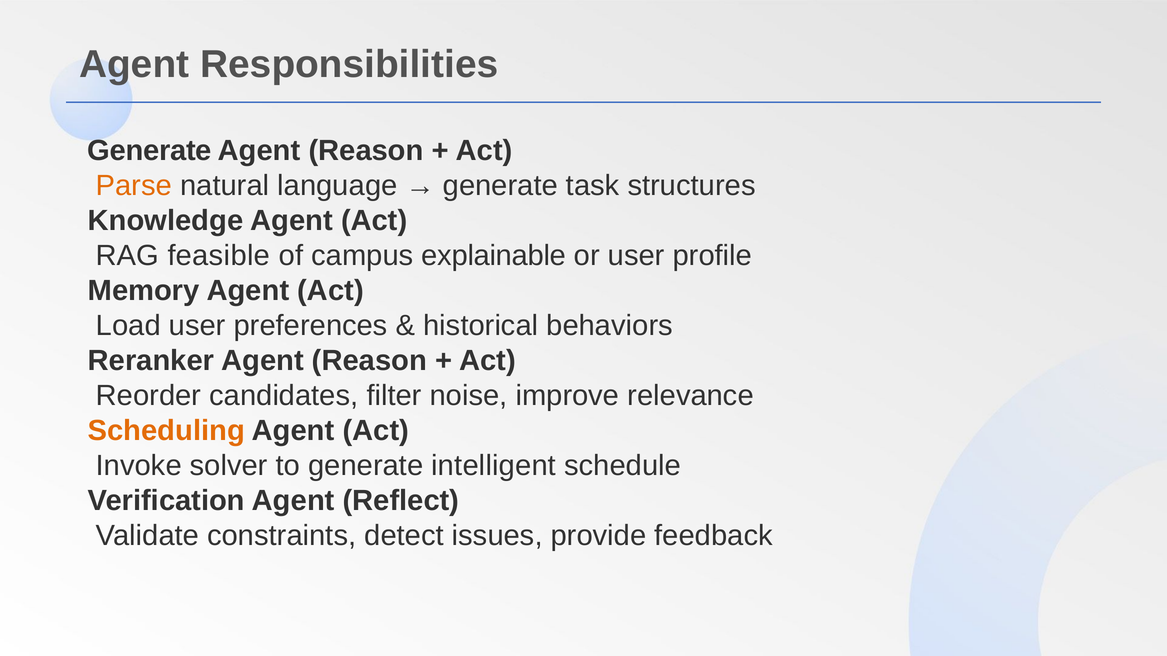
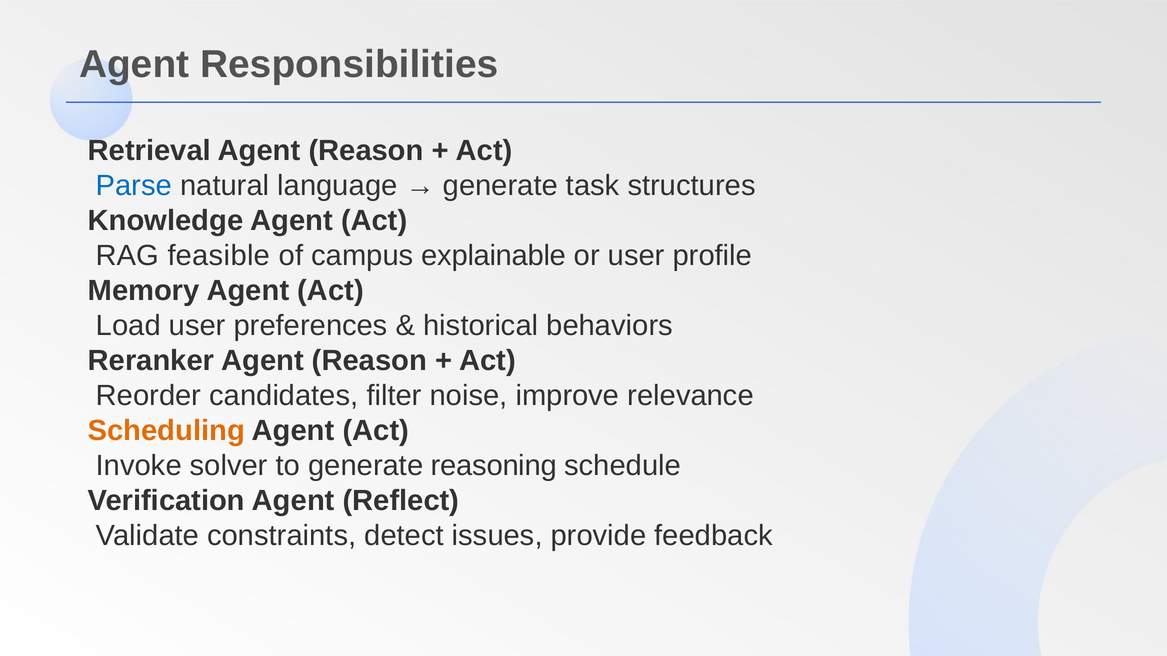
Generate: Generate -> Retrieval (149, 151)
Parse colour: orange -> blue (134, 186)
intelligent: intelligent -> reasoning (494, 466)
